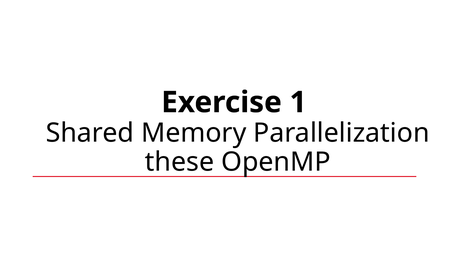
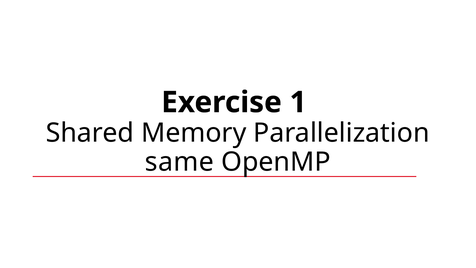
these: these -> same (179, 162)
